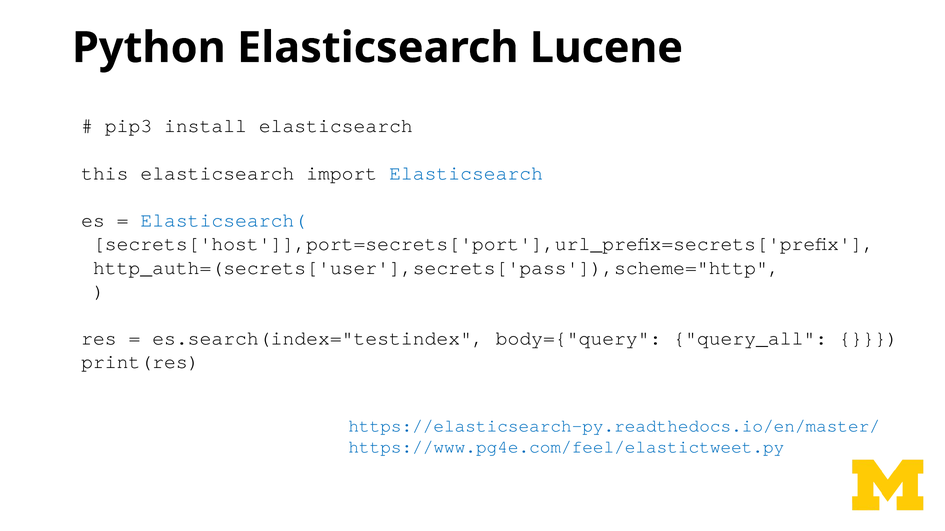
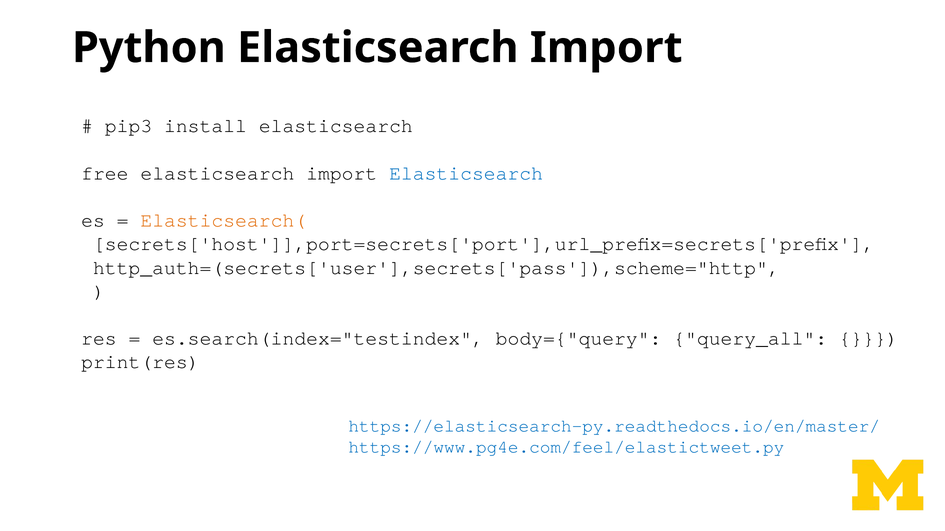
Python Elasticsearch Lucene: Lucene -> Import (606, 48)
this: this -> free (105, 173)
Elasticsearch( colour: blue -> orange (223, 221)
